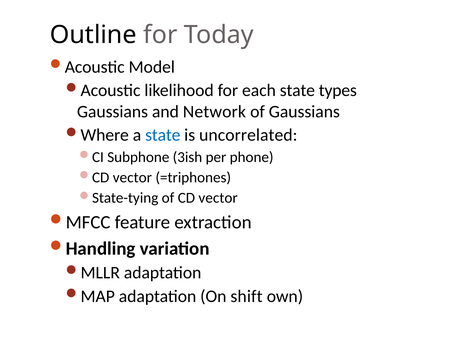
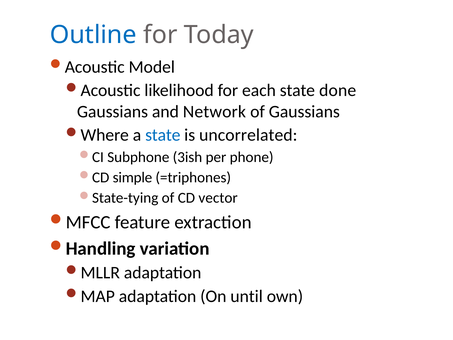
Outline colour: black -> blue (93, 35)
types: types -> done (338, 90)
vector: vector -> simple (132, 177)
shift: shift -> until (247, 296)
